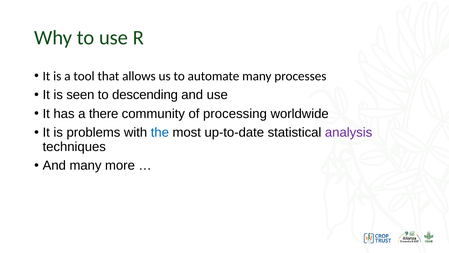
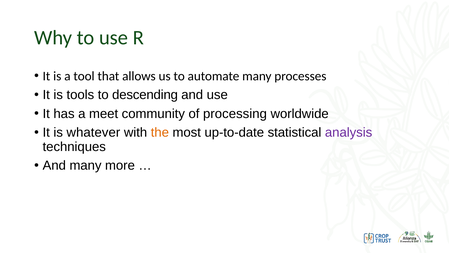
seen: seen -> tools (80, 95)
there: there -> meet (104, 114)
problems: problems -> whatever (93, 132)
the colour: blue -> orange (160, 132)
